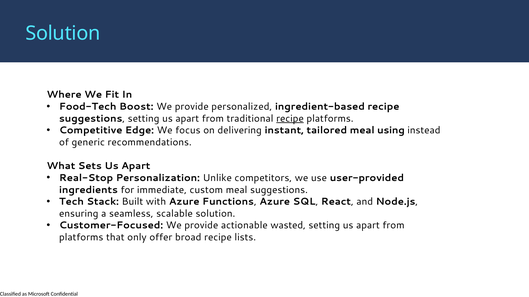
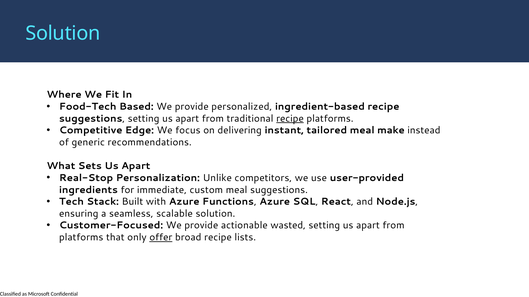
Boost: Boost -> Based (136, 107)
using: using -> make (391, 131)
offer underline: none -> present (161, 238)
